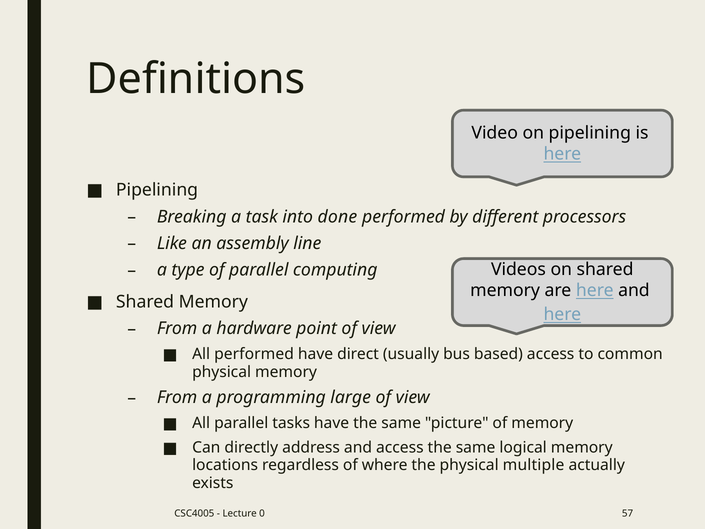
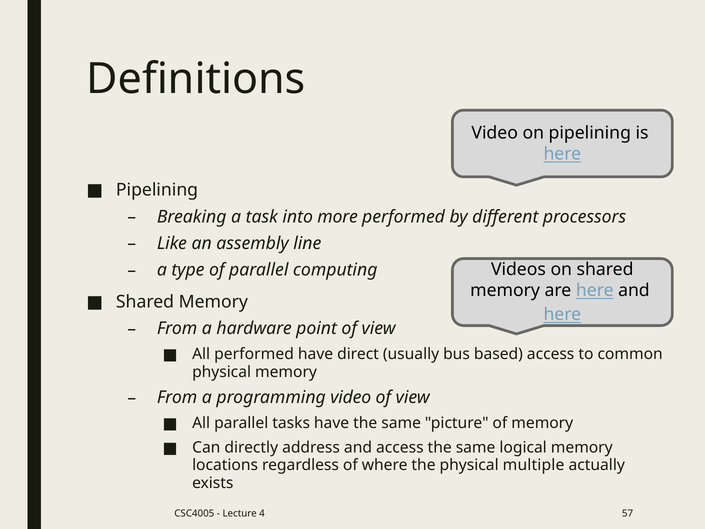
done: done -> more (338, 217)
programming large: large -> video (351, 397)
0: 0 -> 4 (262, 513)
